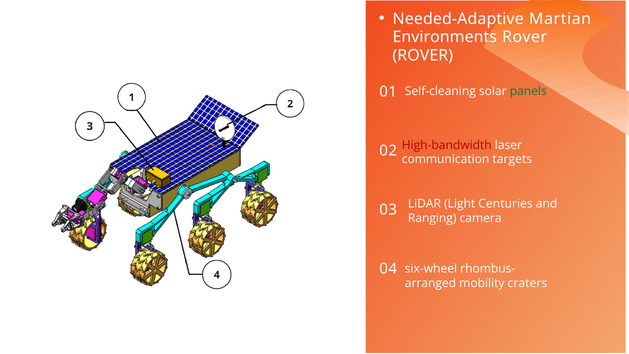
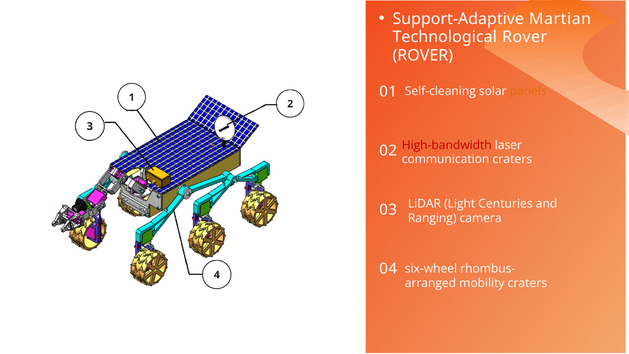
Needed-Adaptive: Needed-Adaptive -> Support-Adaptive (458, 19)
Environments: Environments -> Technological (445, 37)
panels colour: green -> orange (528, 91)
communication targets: targets -> craters (512, 159)
